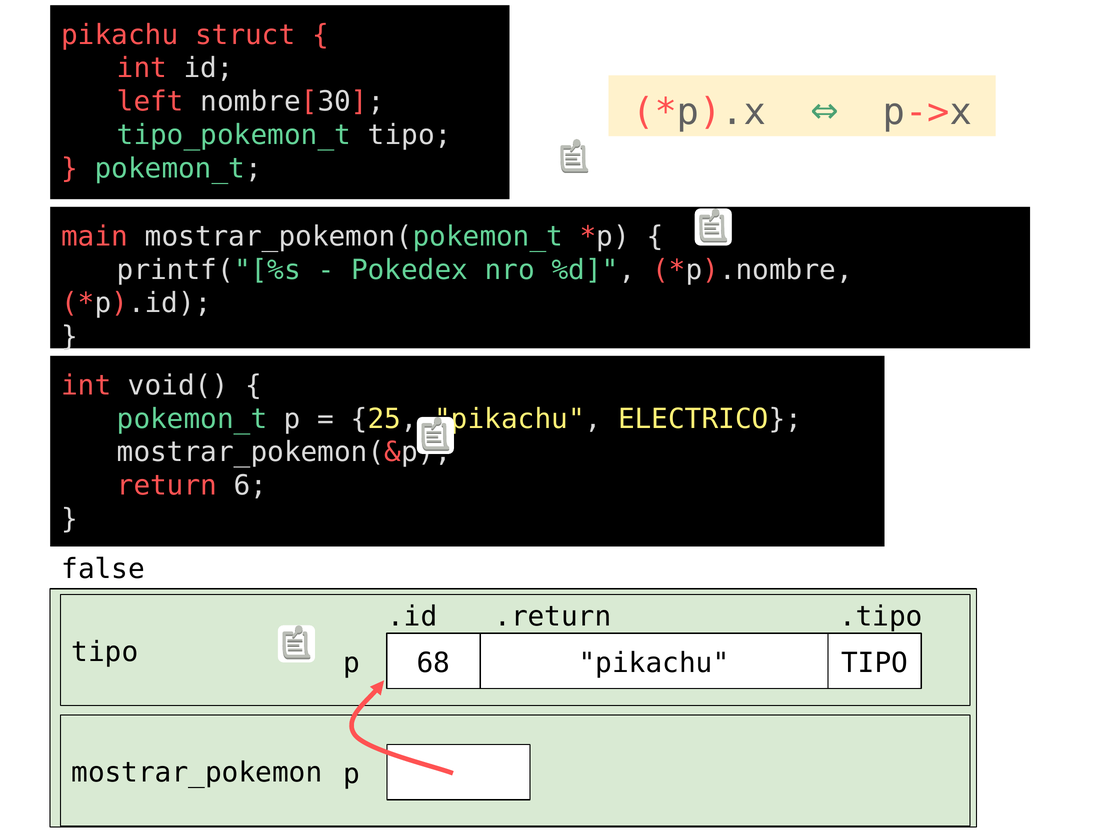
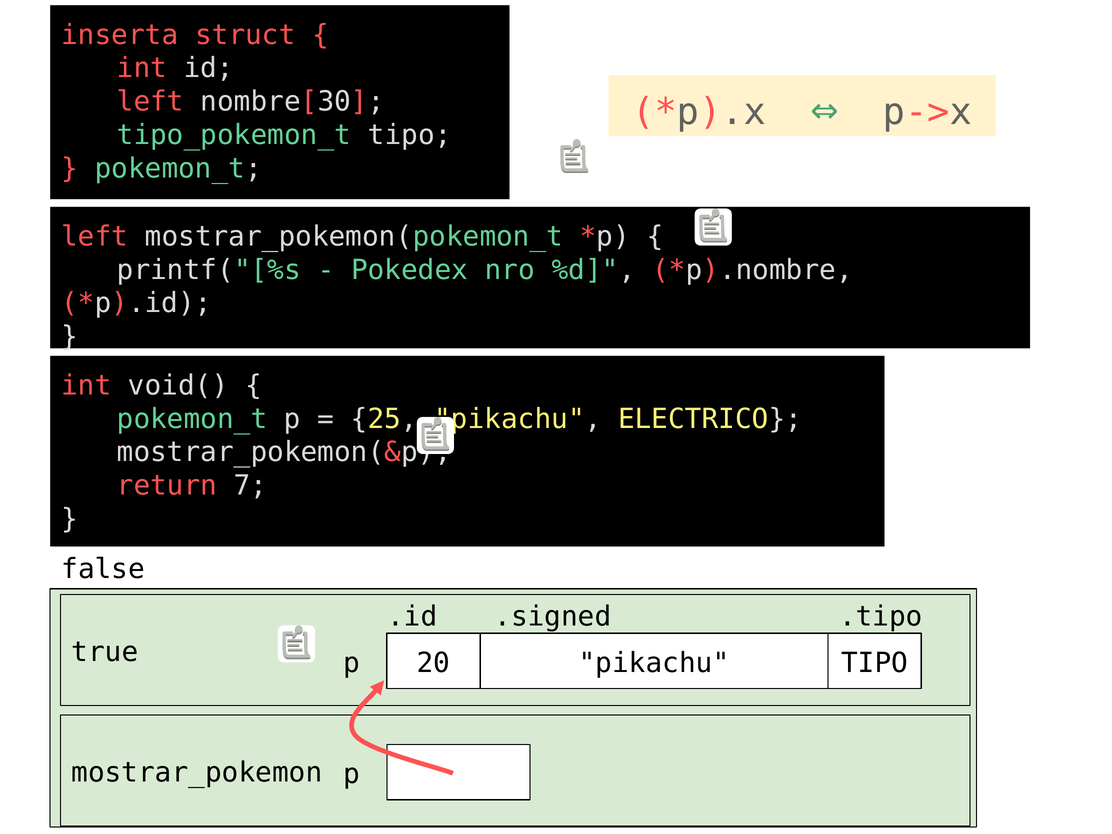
pikachu: pikachu -> inserta (120, 35)
main: main -> left (95, 237)
6: 6 -> 7 (251, 486)
.return: .return -> .signed (553, 617)
tipo: tipo -> true (105, 652)
68: 68 -> 20 (434, 663)
